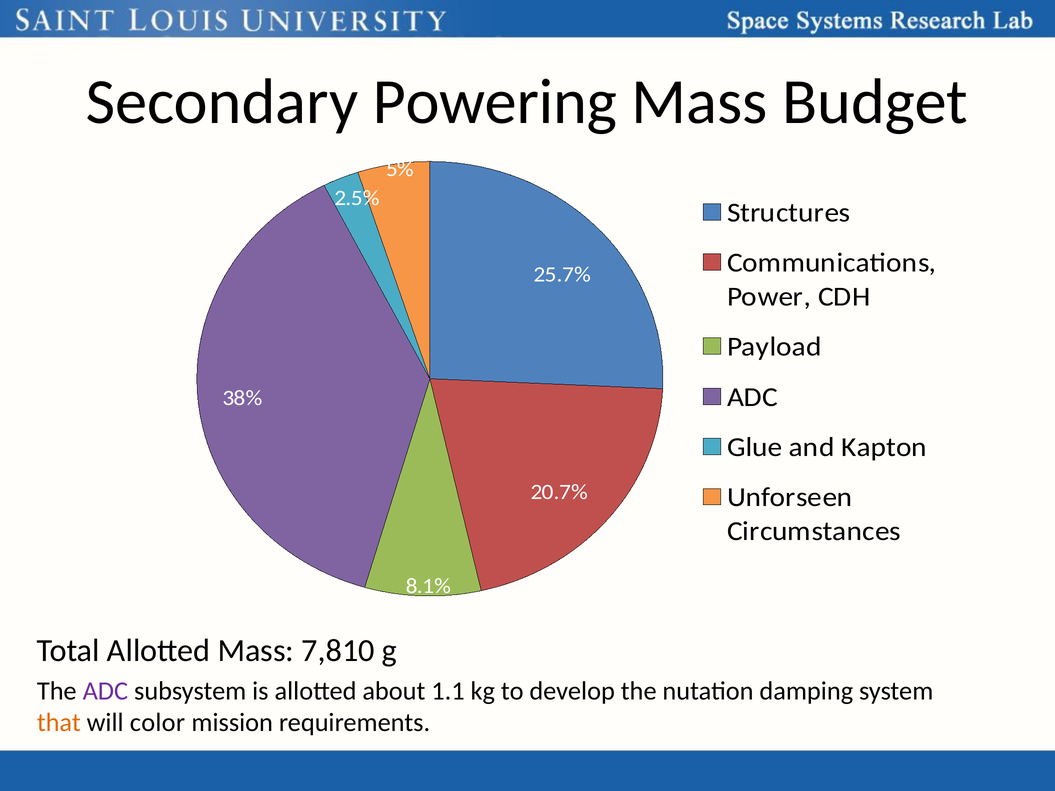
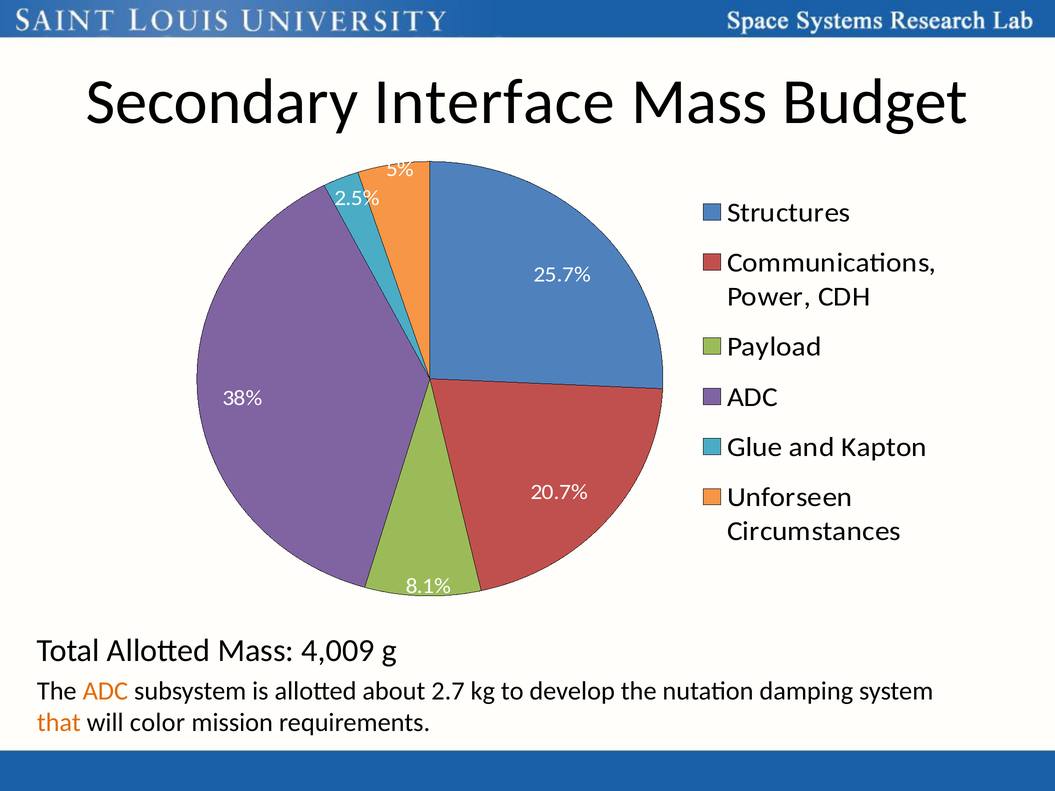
Powering: Powering -> Interface (494, 102)
7,810: 7,810 -> 4,009 (338, 651)
ADC colour: purple -> orange (105, 691)
1.1: 1.1 -> 2.7 (448, 691)
